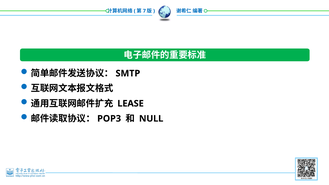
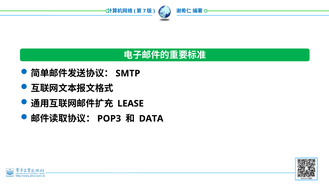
NULL: NULL -> DATA (151, 119)
